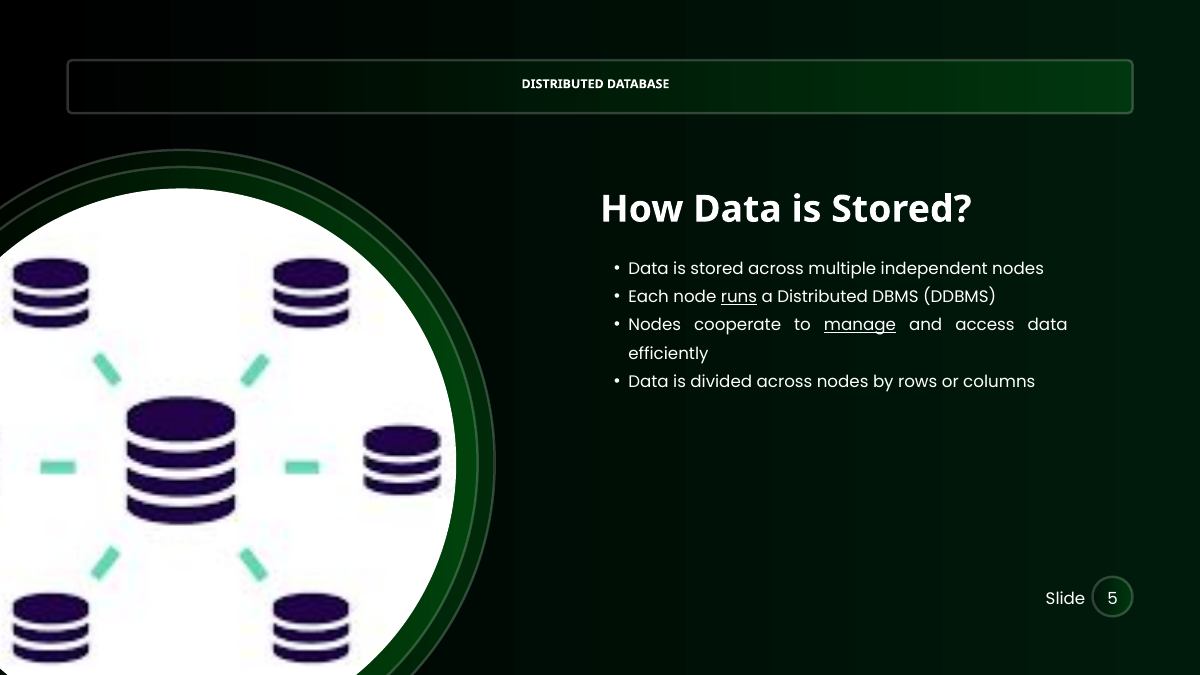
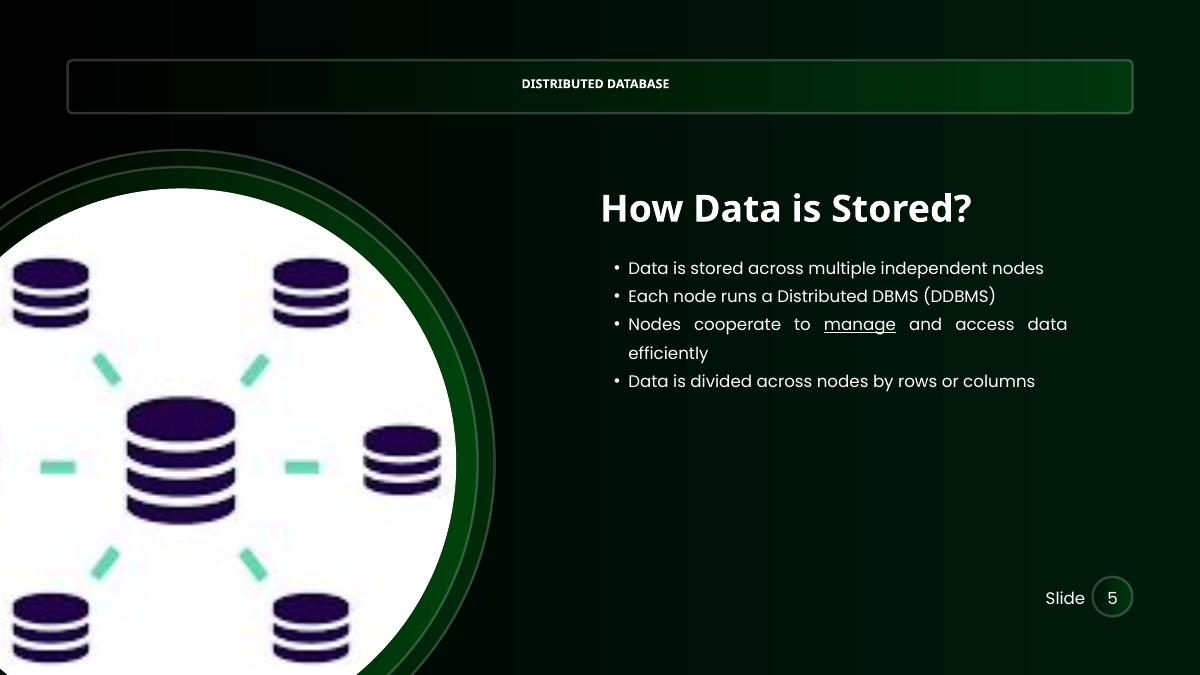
runs underline: present -> none (739, 297)
